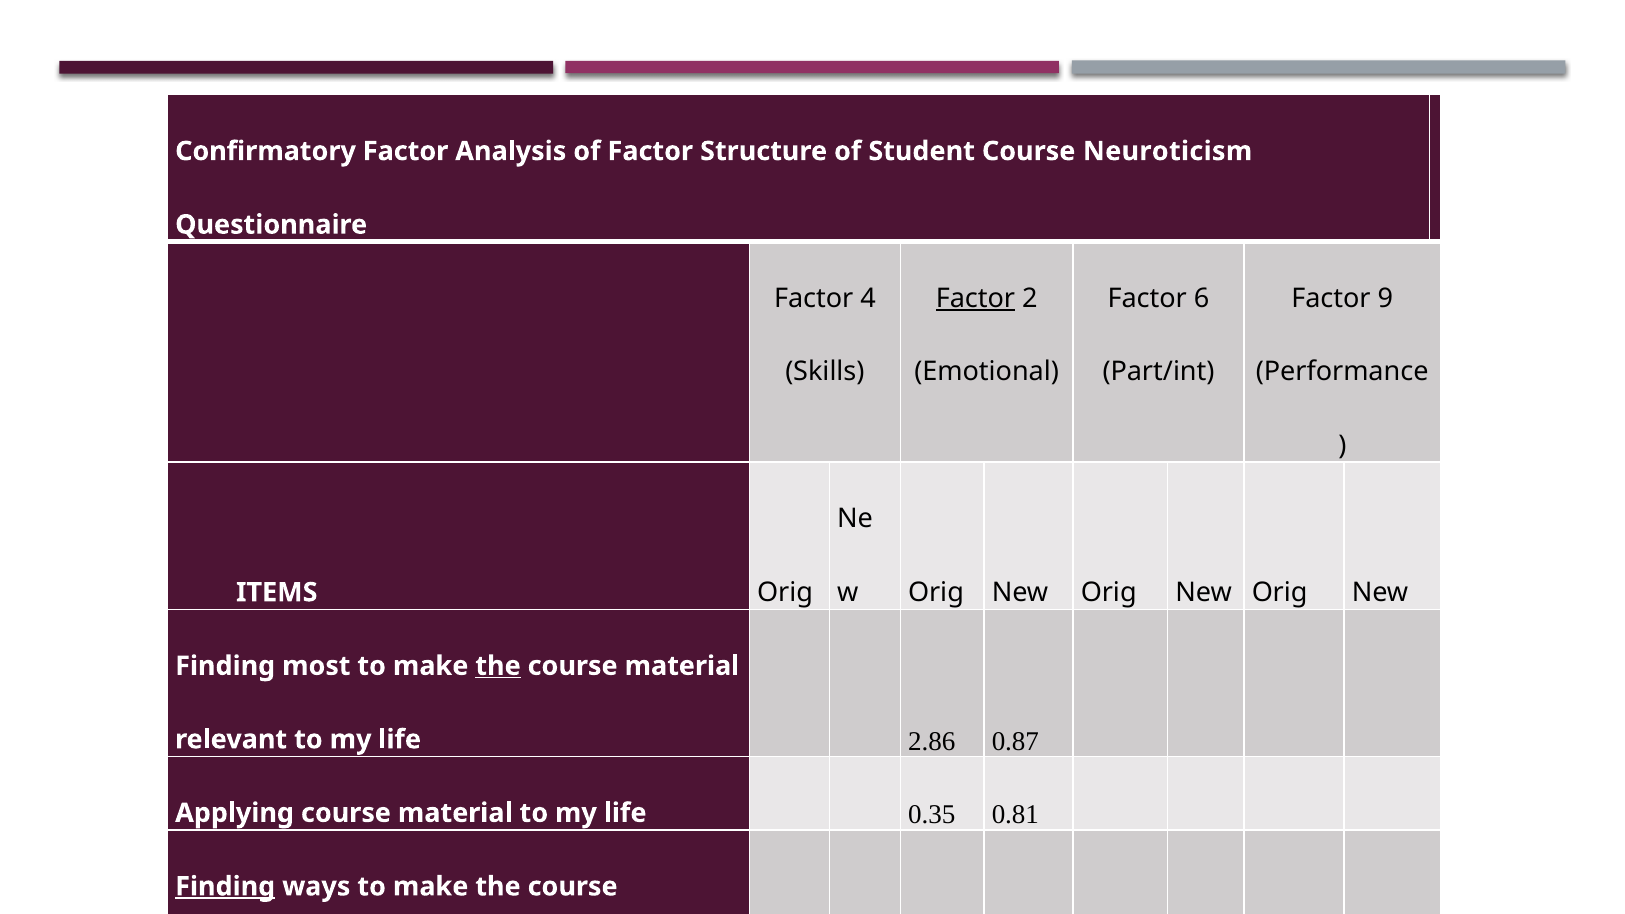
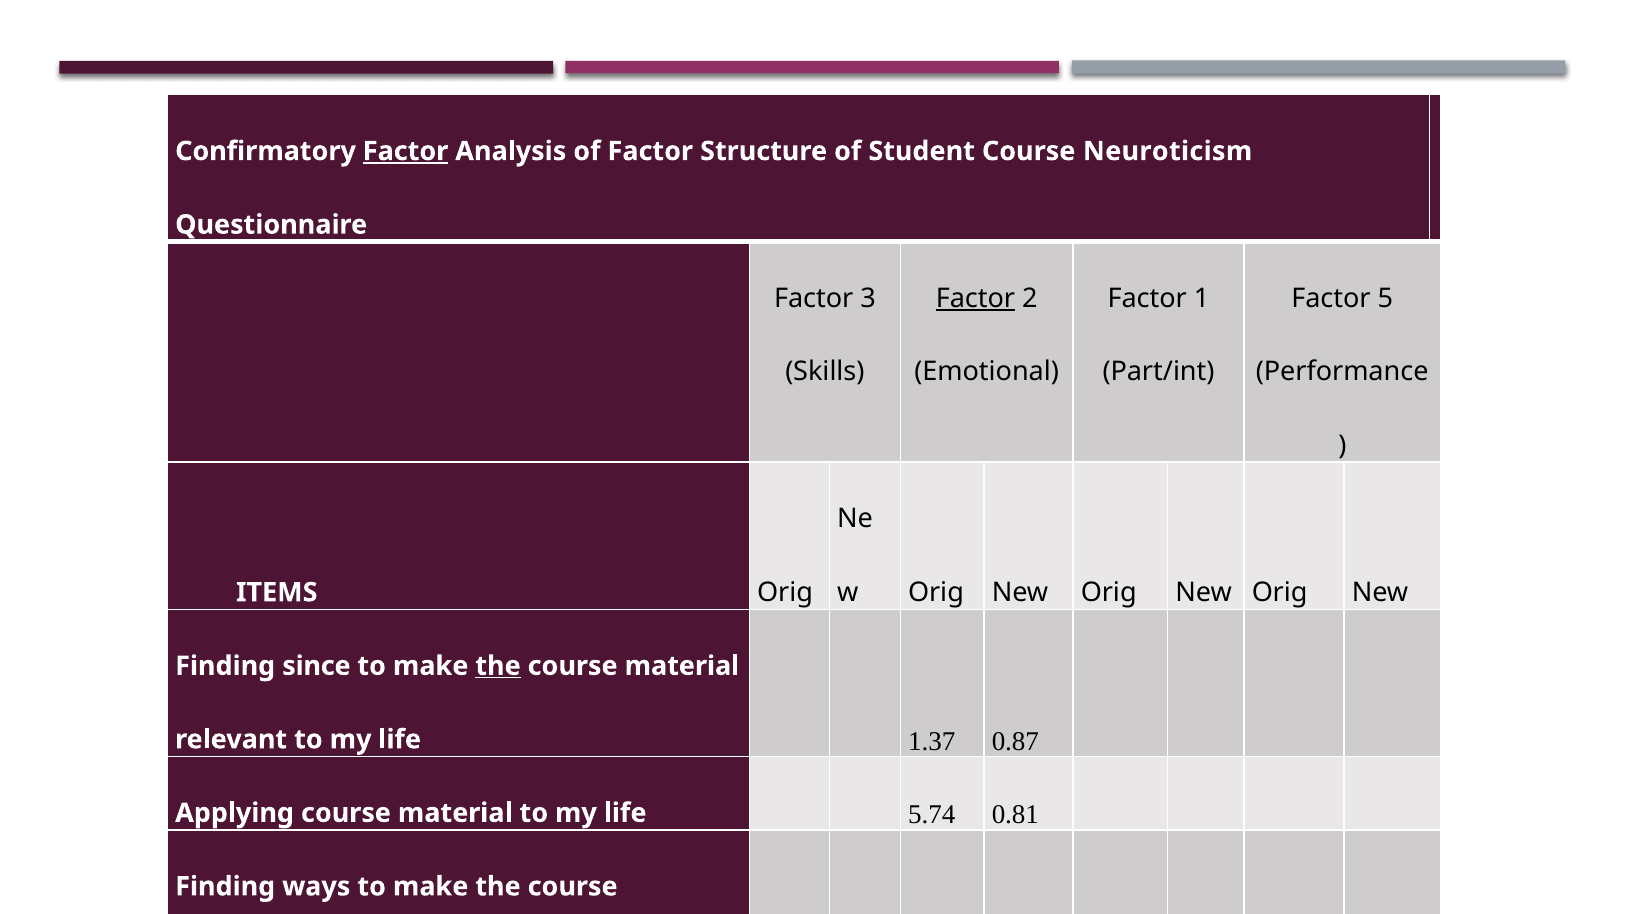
Factor underline: none -> present (406, 151)
4: 4 -> 3 (868, 298)
6: 6 -> 1 (1202, 298)
9: 9 -> 5 (1385, 298)
most: most -> since (316, 666)
2.86: 2.86 -> 1.37 (932, 742)
0.35: 0.35 -> 5.74 (932, 815)
Finding underline: present -> none (225, 887)
